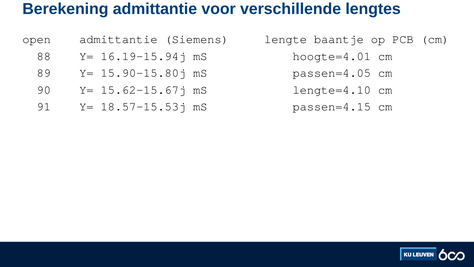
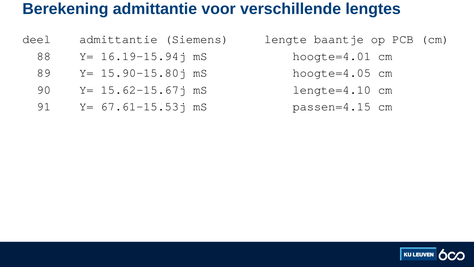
open: open -> deel (37, 39)
passen=4.05: passen=4.05 -> hoogte=4.05 (332, 73)
18.57-15.53j: 18.57-15.53j -> 67.61-15.53j (143, 107)
